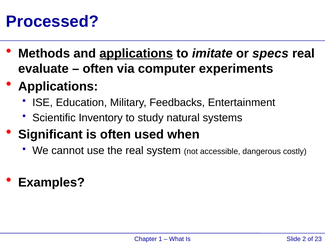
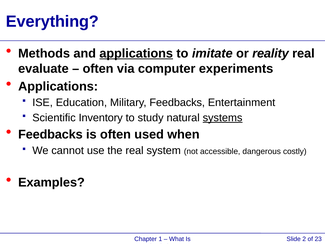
Processed: Processed -> Everything (52, 21)
specs: specs -> reality (271, 53)
systems underline: none -> present (223, 118)
Significant: Significant -> Feedbacks (50, 134)
